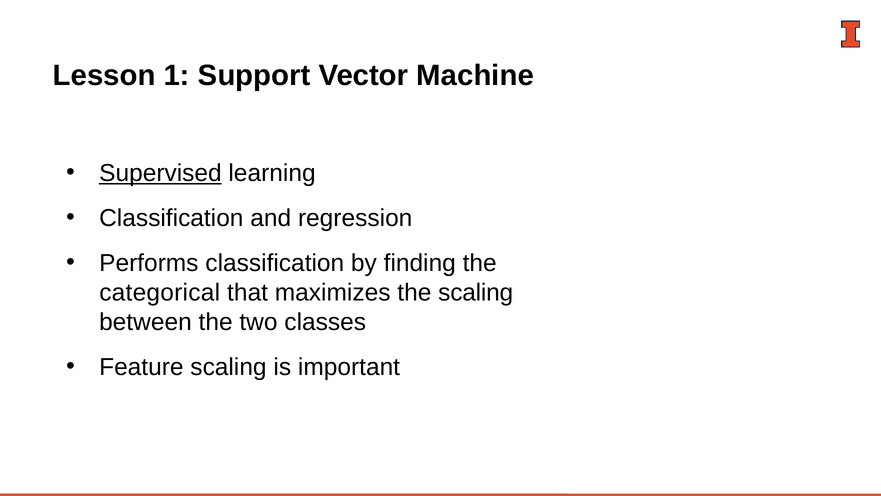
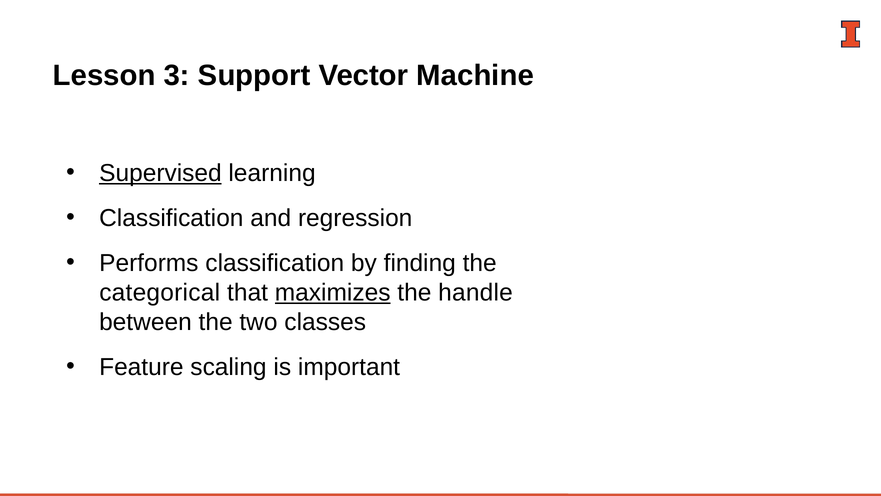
1: 1 -> 3 (177, 75)
maximizes underline: none -> present (333, 292)
the scaling: scaling -> handle (476, 292)
